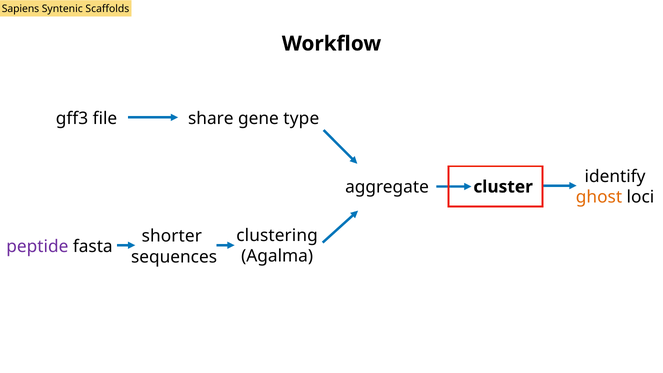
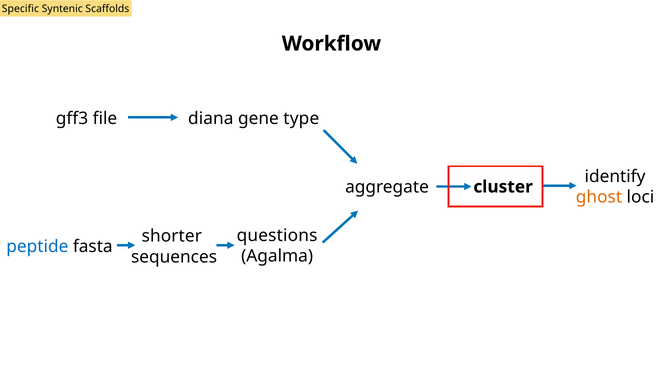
Sapiens: Sapiens -> Specific (20, 9)
share: share -> diana (211, 119)
clustering: clustering -> questions (277, 235)
peptide colour: purple -> blue (37, 246)
